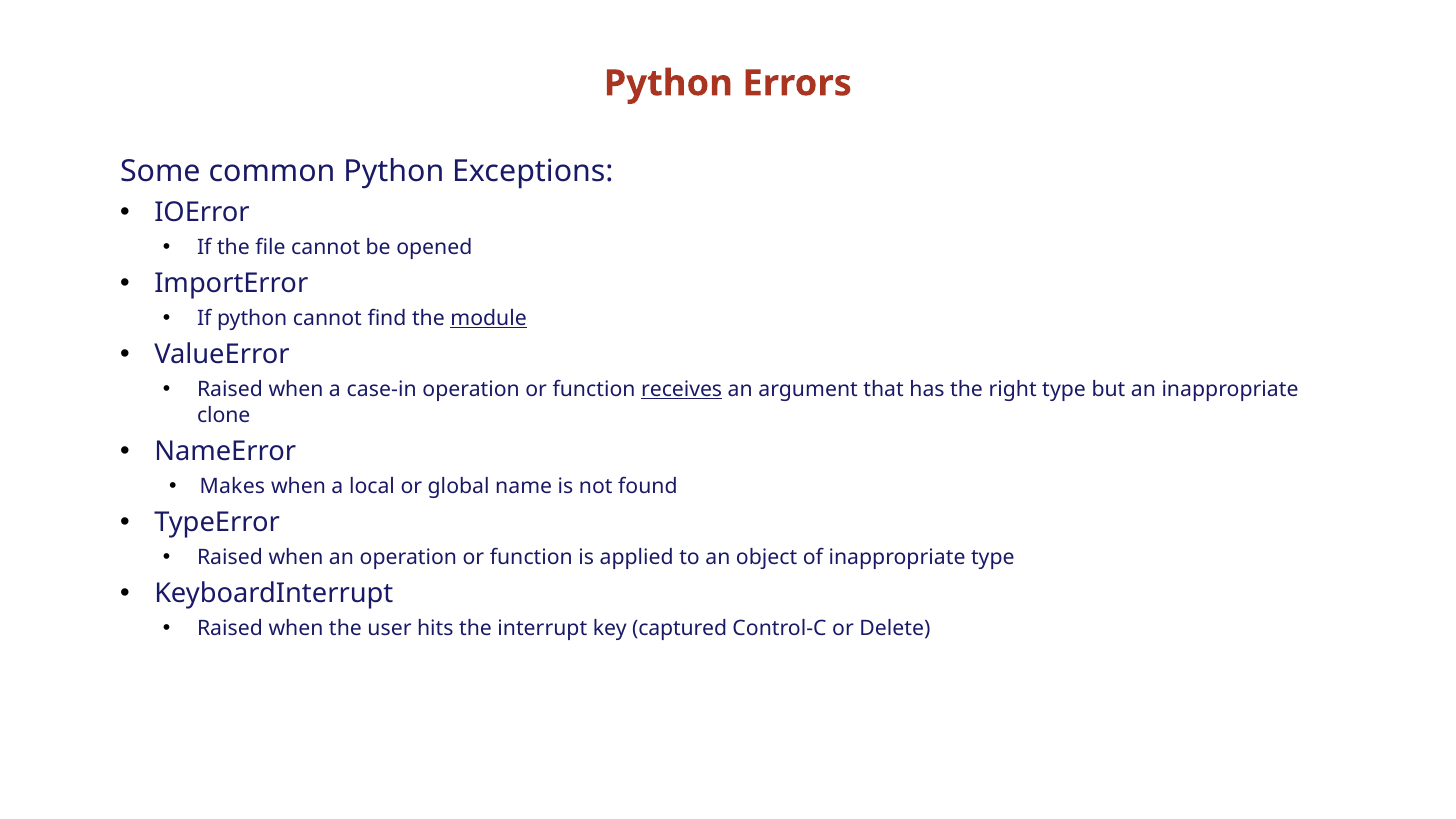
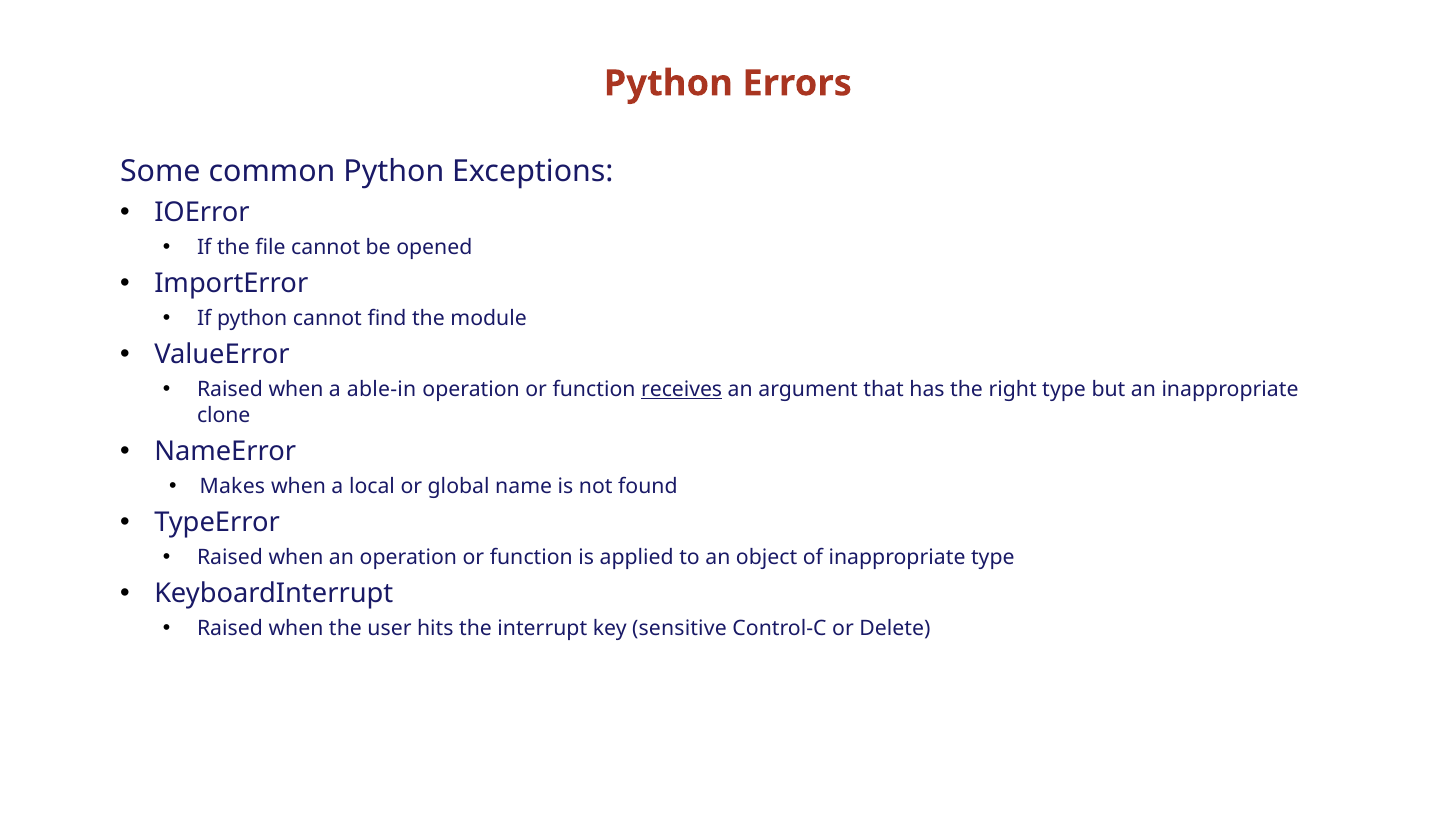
module underline: present -> none (489, 319)
case-in: case-in -> able-in (382, 390)
captured: captured -> sensitive (679, 629)
